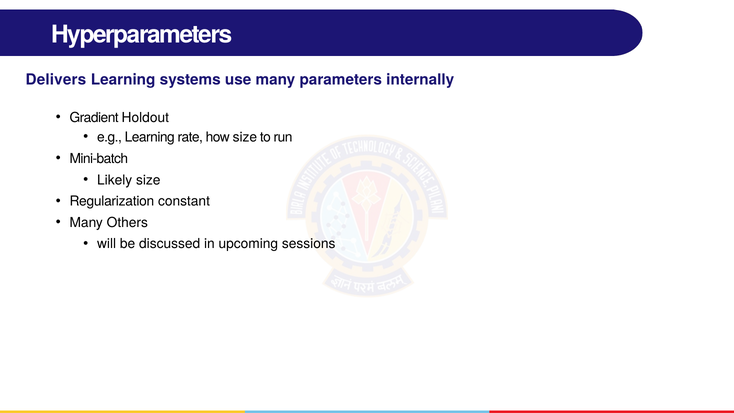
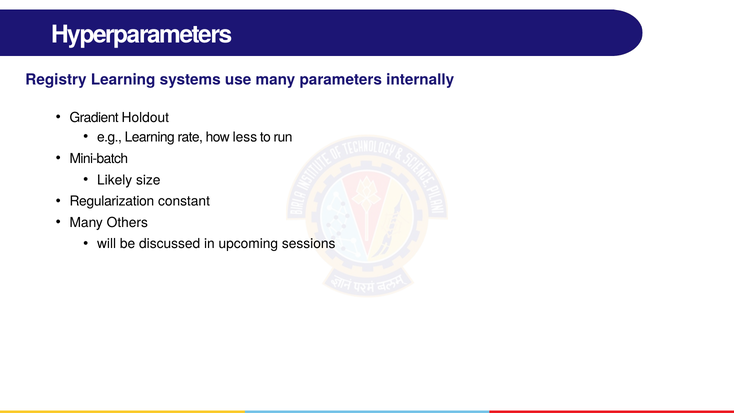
Delivers: Delivers -> Registry (56, 80)
how size: size -> less (245, 137)
